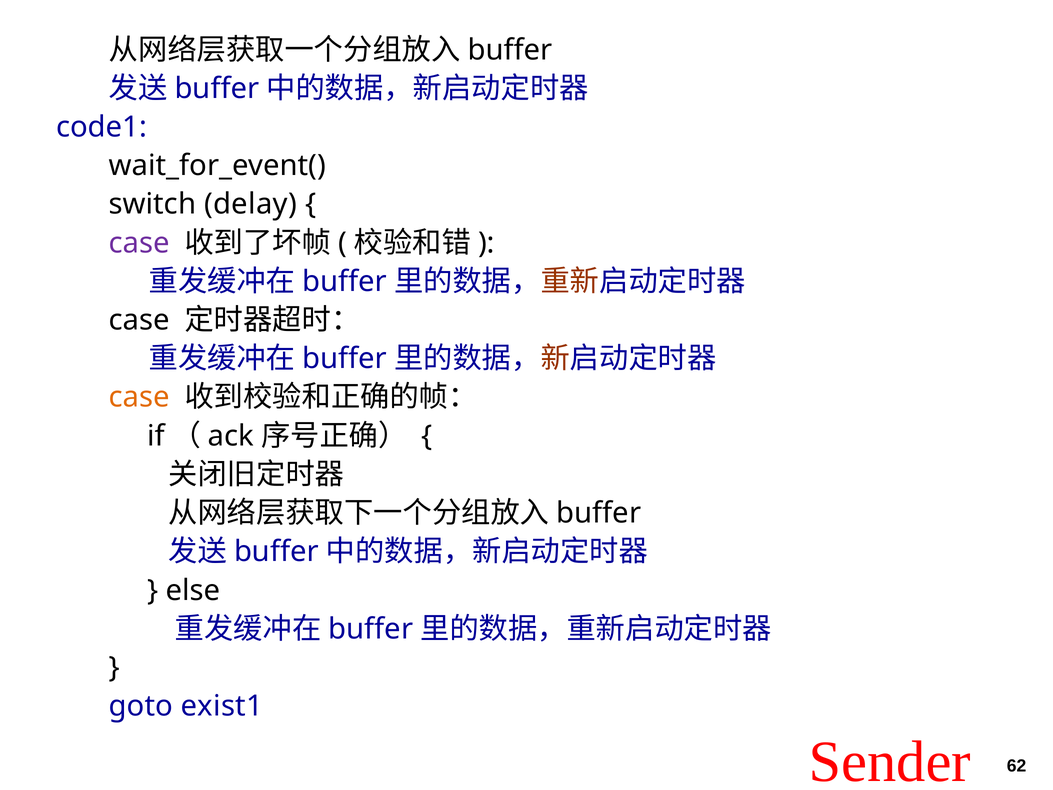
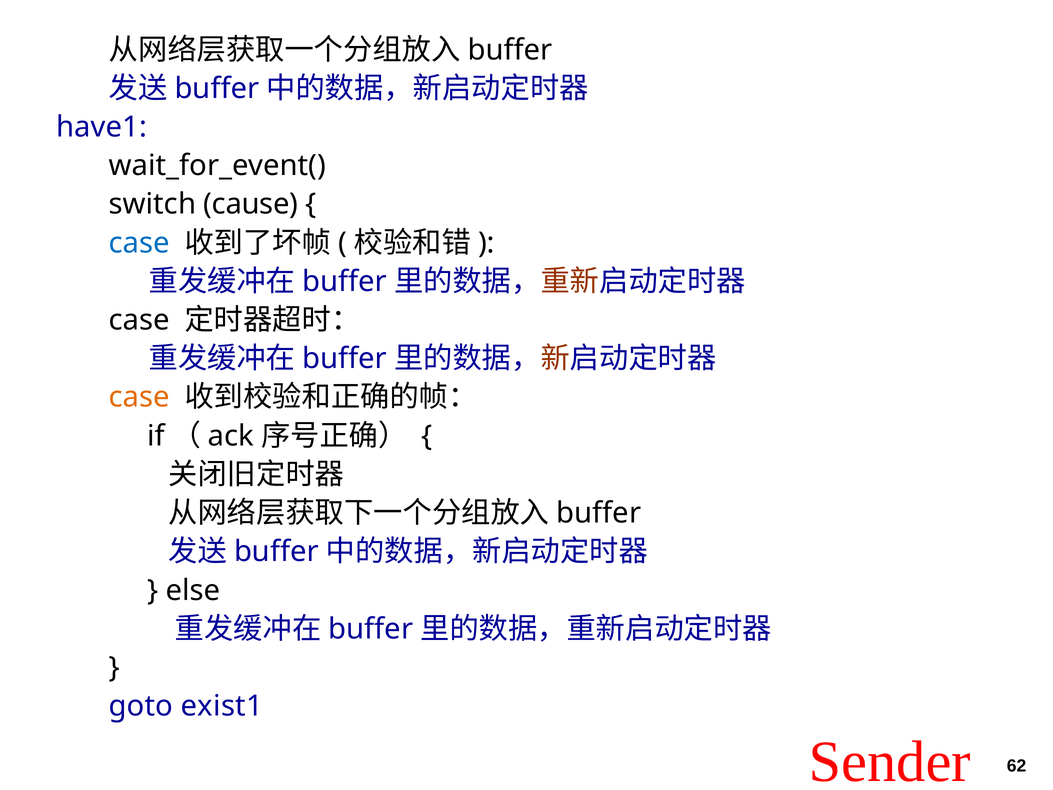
code1: code1 -> have1 (102, 127)
delay: delay -> cause (251, 204)
case colour: purple -> blue (139, 243)
